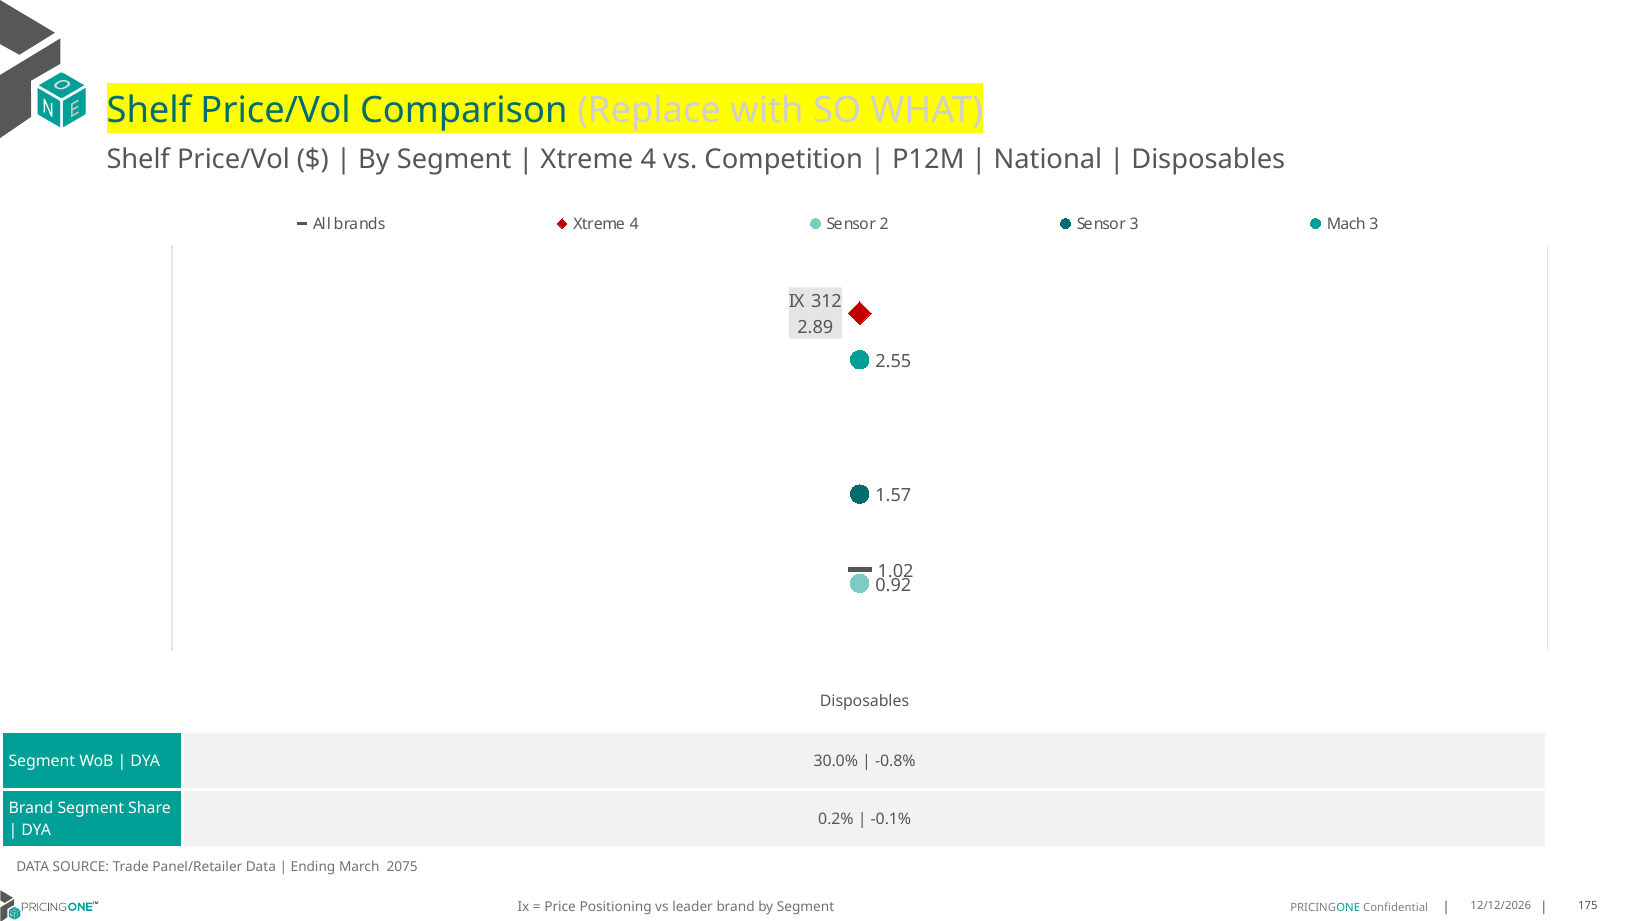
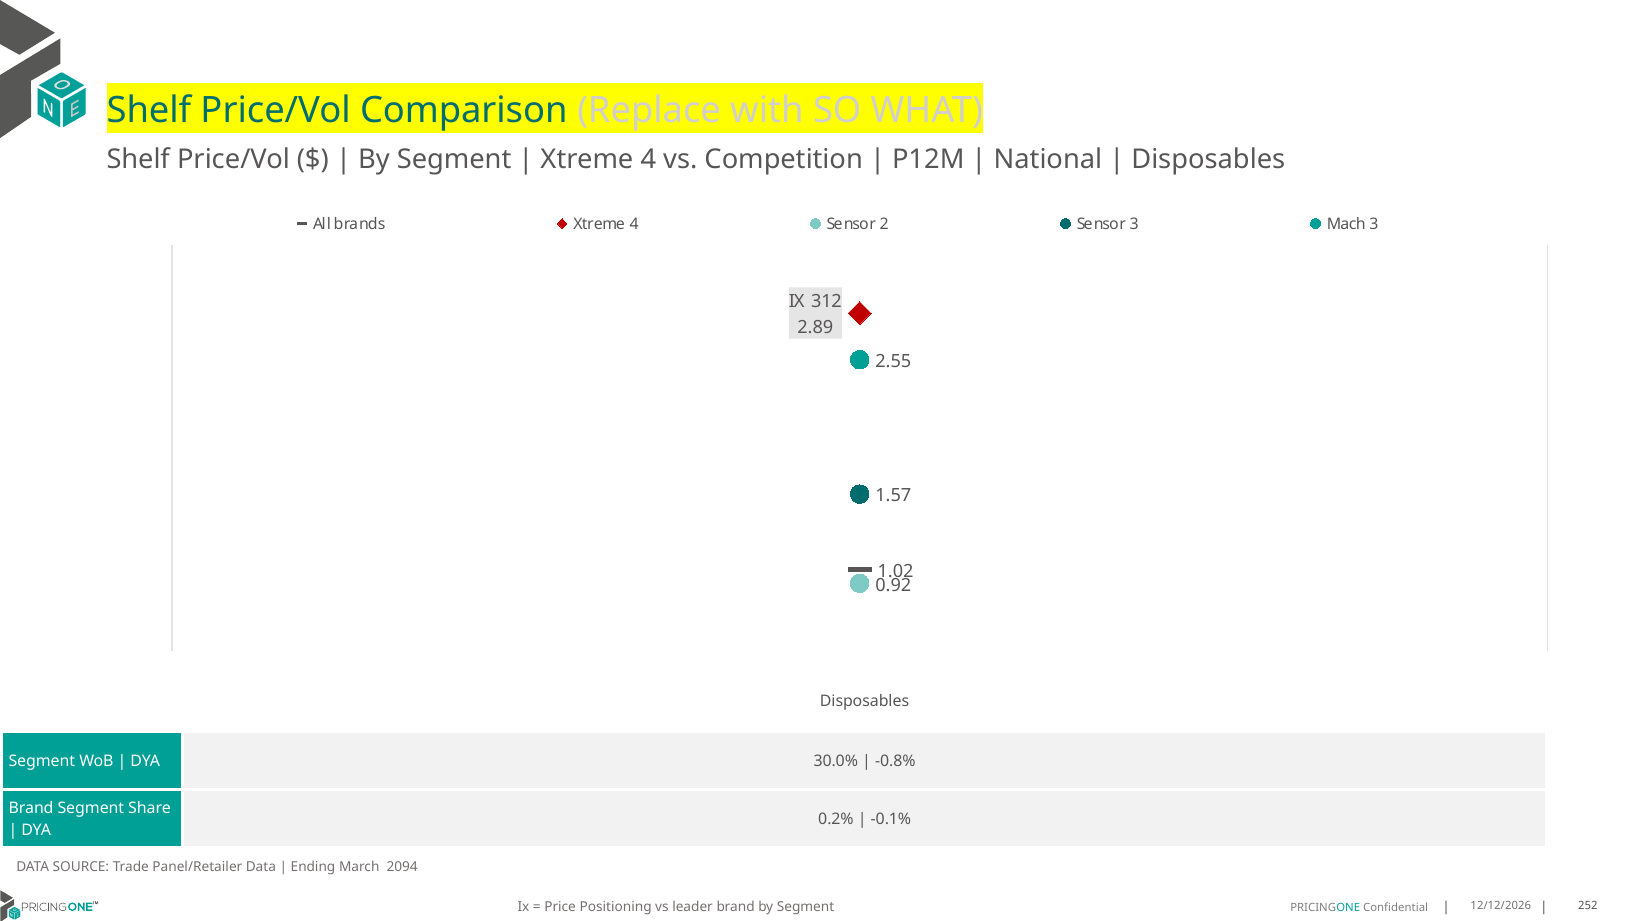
2075: 2075 -> 2094 (402, 868)
175: 175 -> 252 (1588, 906)
